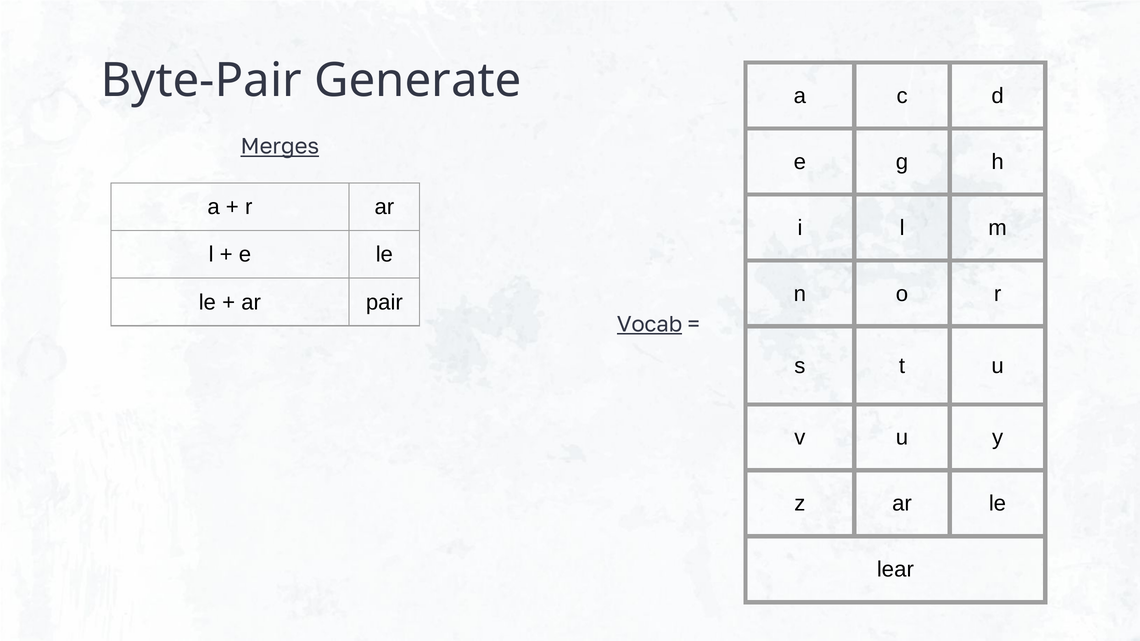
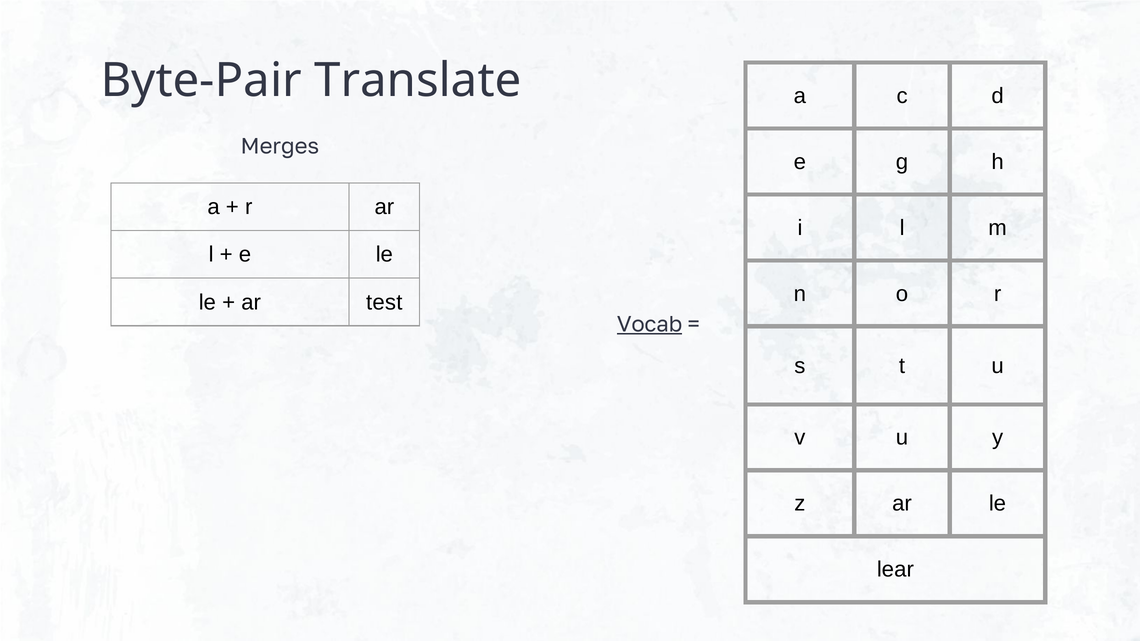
Generate: Generate -> Translate (418, 80)
Merges underline: present -> none (280, 147)
pair: pair -> test (384, 302)
